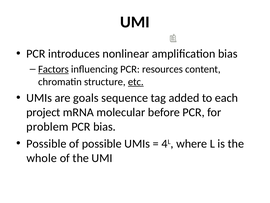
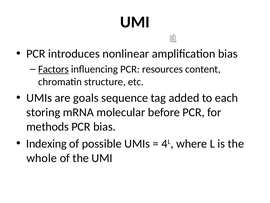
etc underline: present -> none (136, 82)
project: project -> storing (43, 112)
problem: problem -> methods (48, 126)
Possible: Possible -> Indexing (46, 143)
